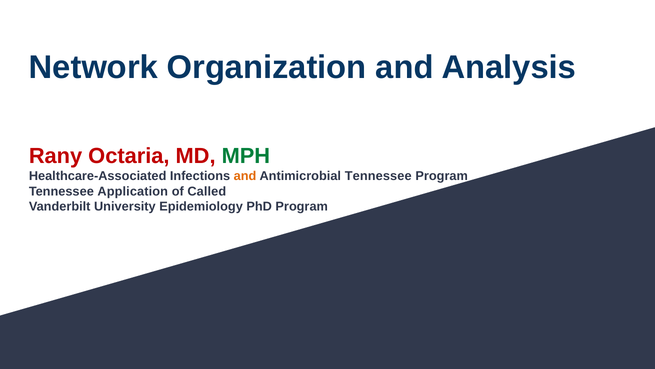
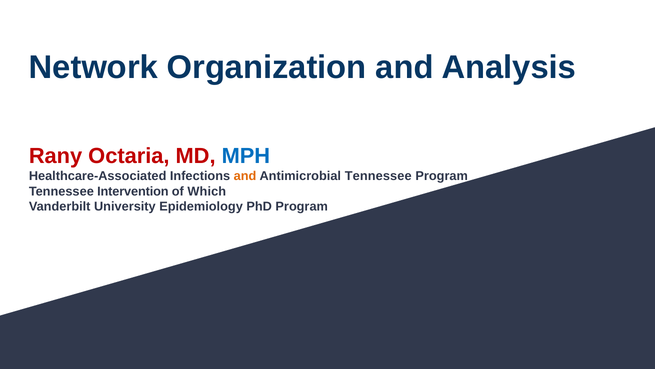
MPH colour: green -> blue (246, 156)
Application: Application -> Intervention (133, 191)
Called: Called -> Which (207, 191)
